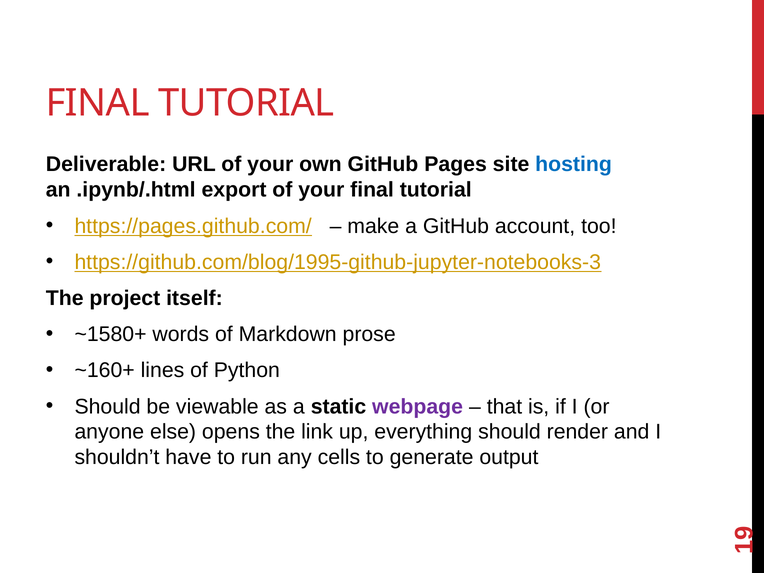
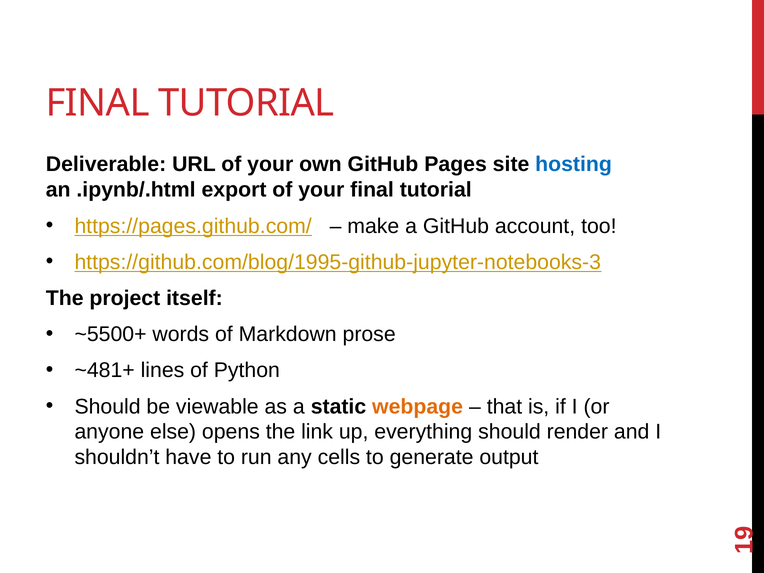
~1580+: ~1580+ -> ~5500+ (111, 334)
~160+: ~160+ -> ~481+ (105, 370)
webpage colour: purple -> orange (418, 407)
